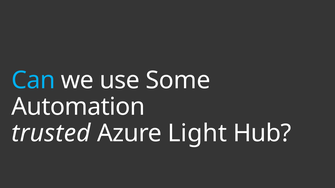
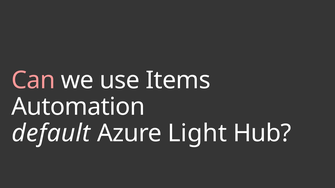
Can colour: light blue -> pink (33, 80)
Some: Some -> Items (178, 80)
trusted: trusted -> default (51, 134)
